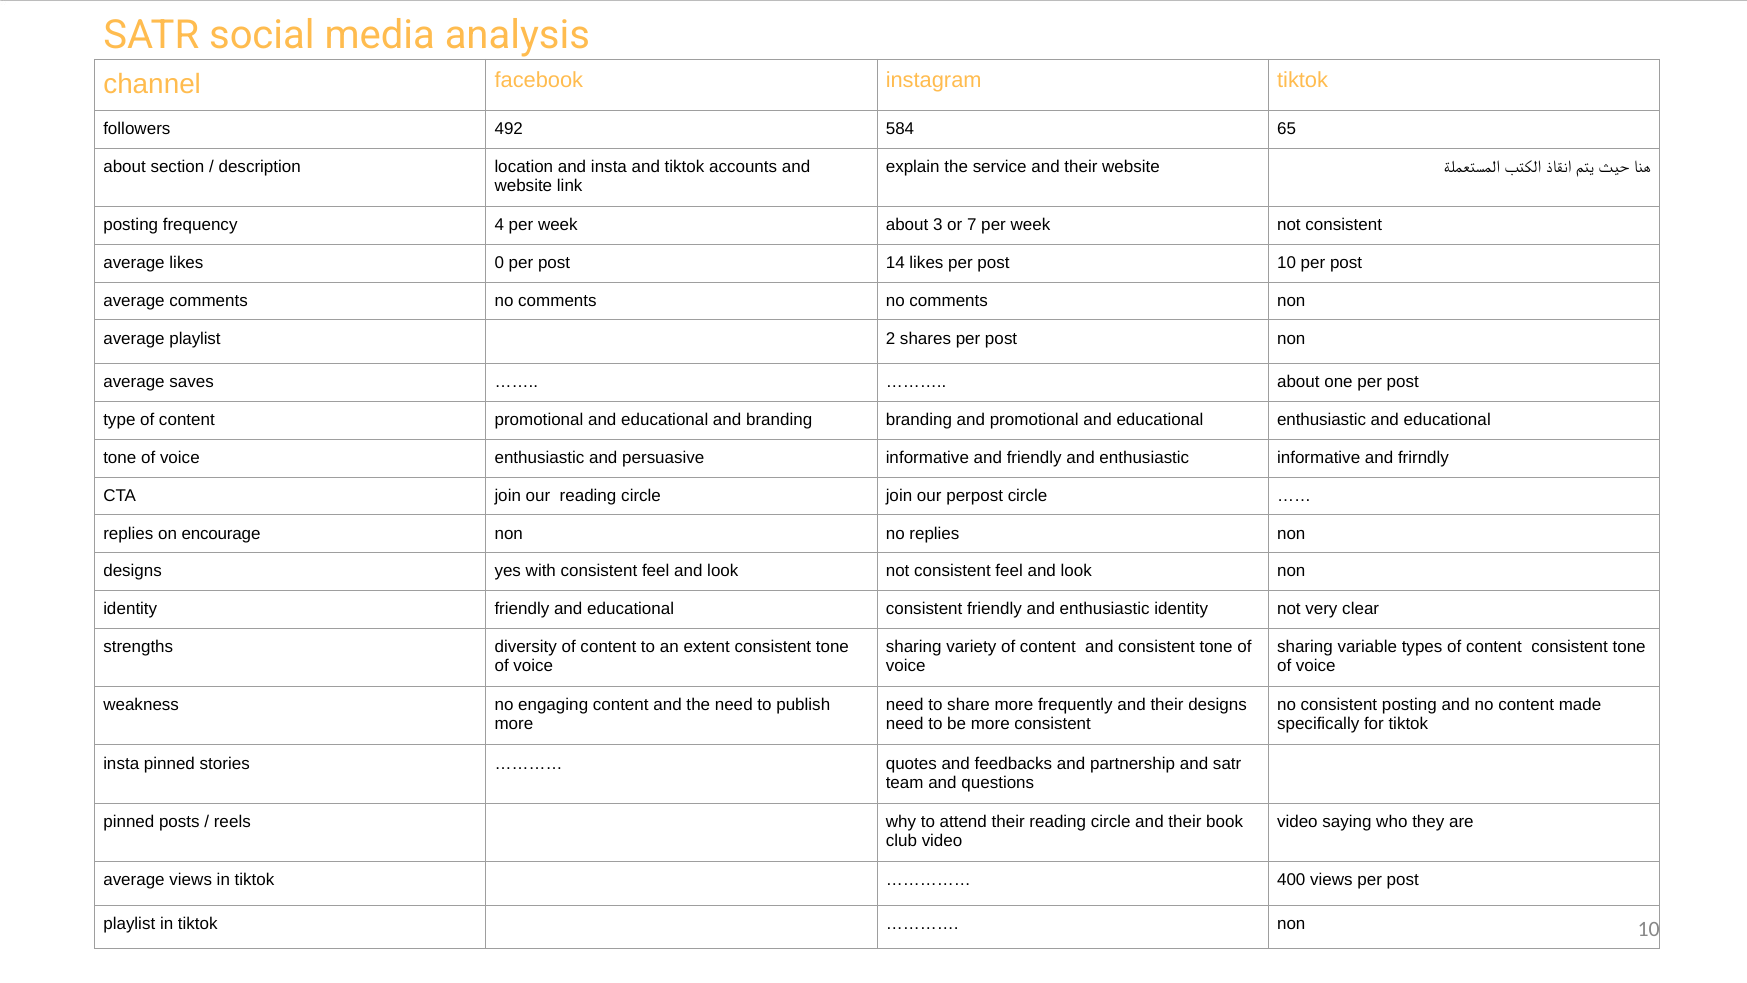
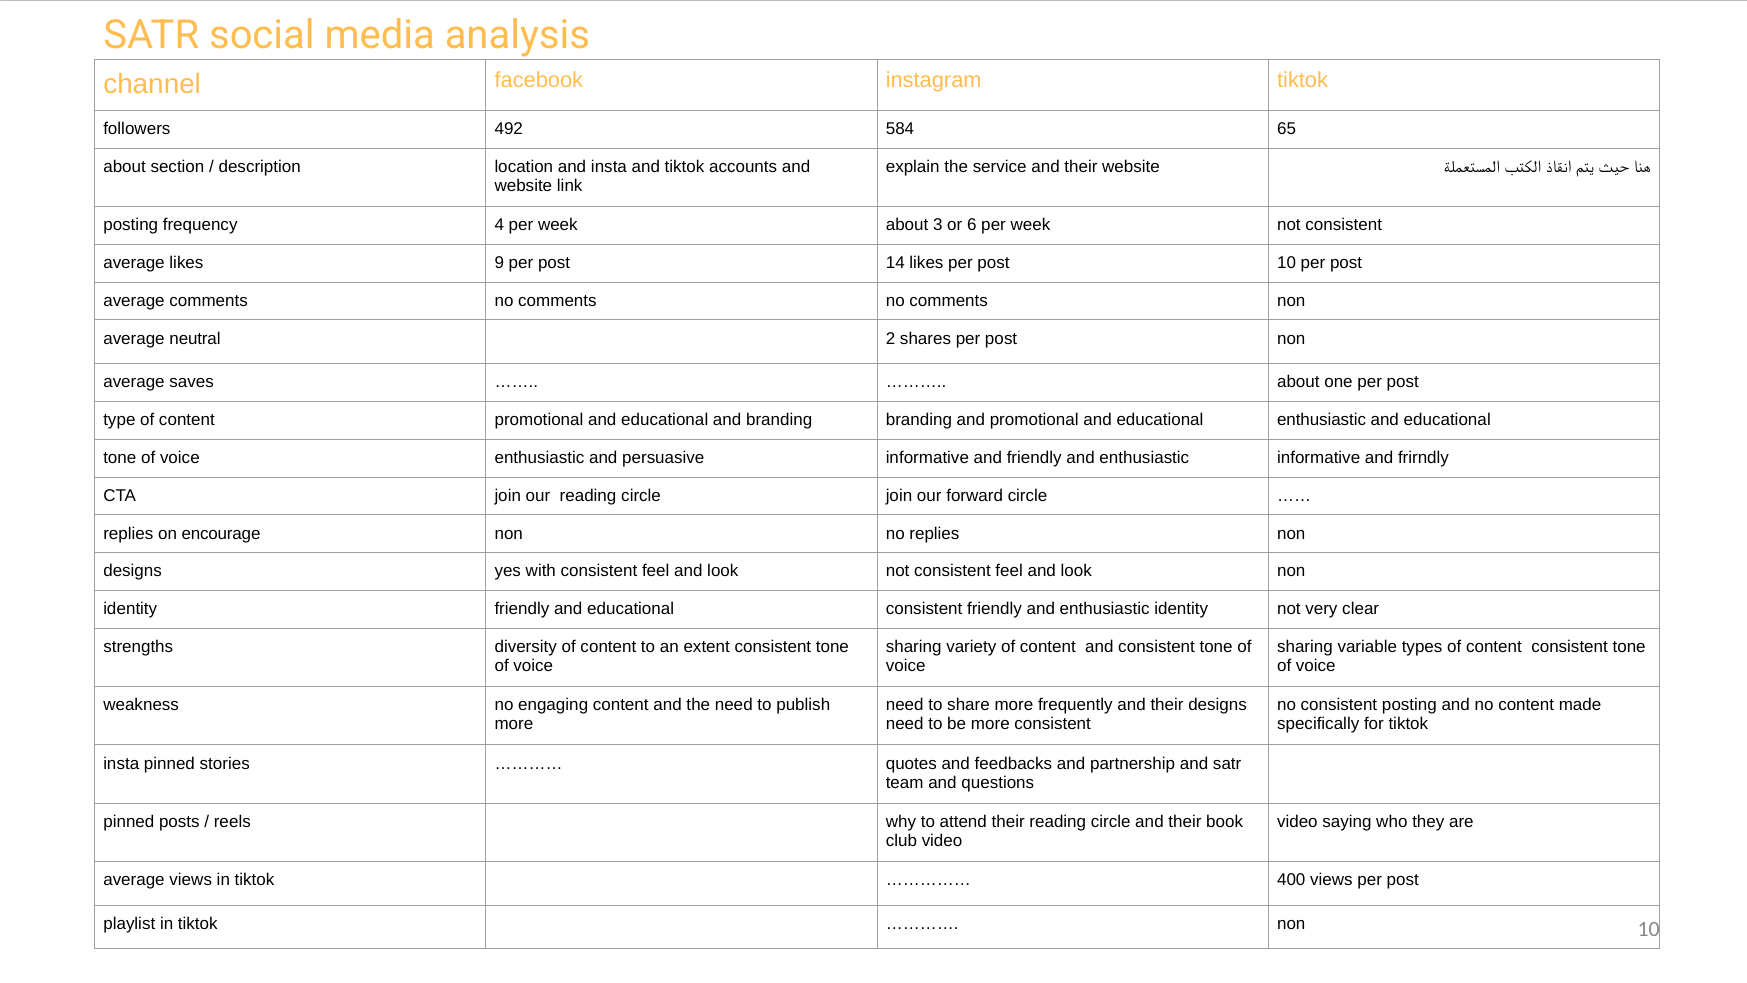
7: 7 -> 6 (972, 225)
0: 0 -> 9 (499, 263)
average playlist: playlist -> neutral (195, 338)
perpost: perpost -> forward (975, 495)
